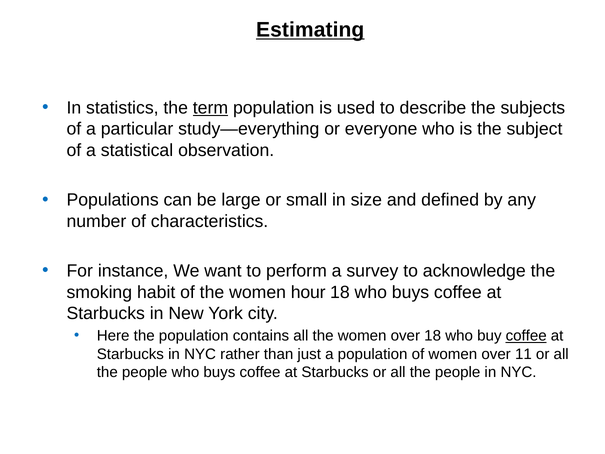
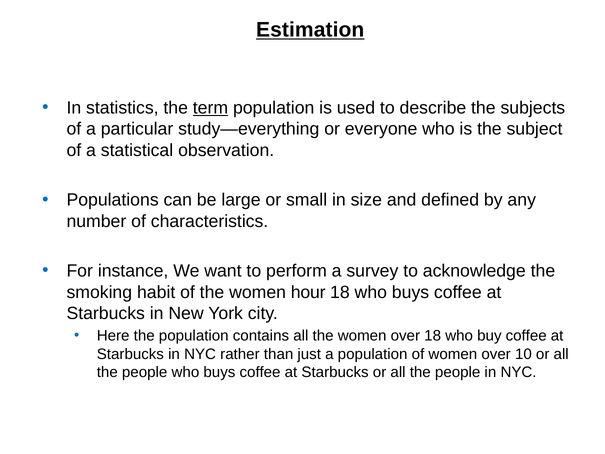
Estimating: Estimating -> Estimation (310, 30)
coffee underline: present -> none (526, 336)
11: 11 -> 10 (523, 354)
